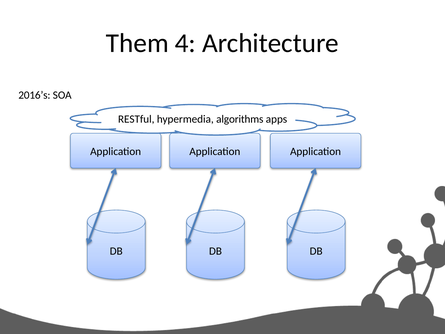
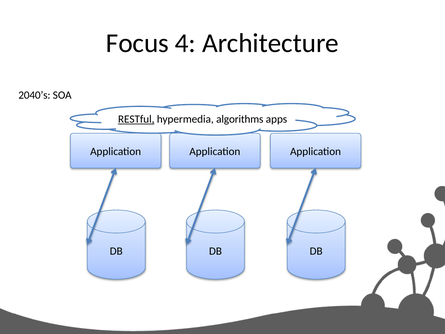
Them: Them -> Focus (137, 43)
2016’s: 2016’s -> 2040’s (34, 95)
RESTful underline: none -> present (136, 119)
